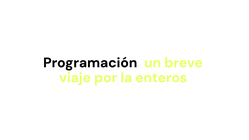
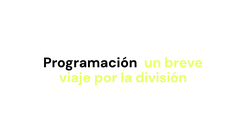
enteros: enteros -> división (161, 78)
